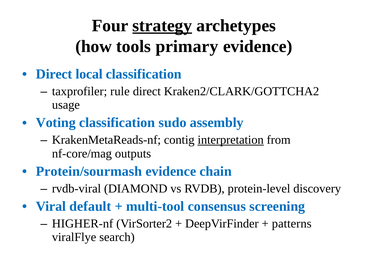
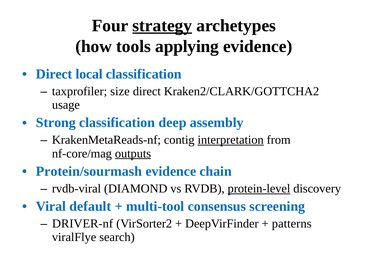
primary: primary -> applying (187, 46)
rule: rule -> size (120, 91)
Voting: Voting -> Strong (56, 123)
sudo: sudo -> deep (173, 123)
outputs underline: none -> present (133, 153)
protein-level underline: none -> present (259, 188)
HIGHER-nf: HIGHER-nf -> DRIVER-nf (83, 224)
